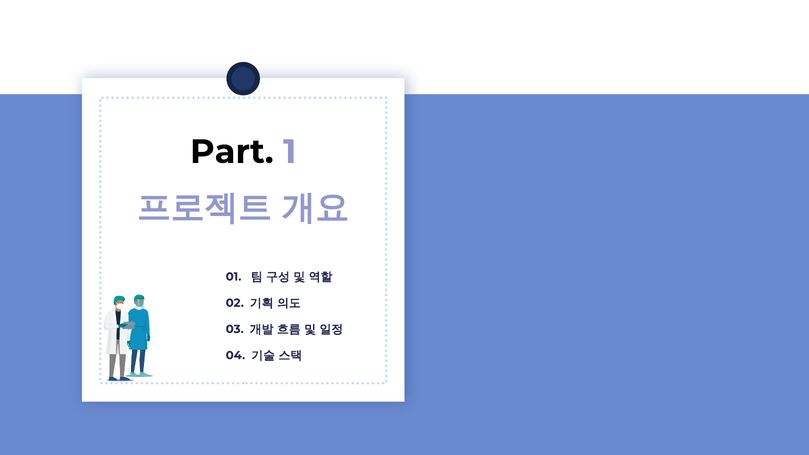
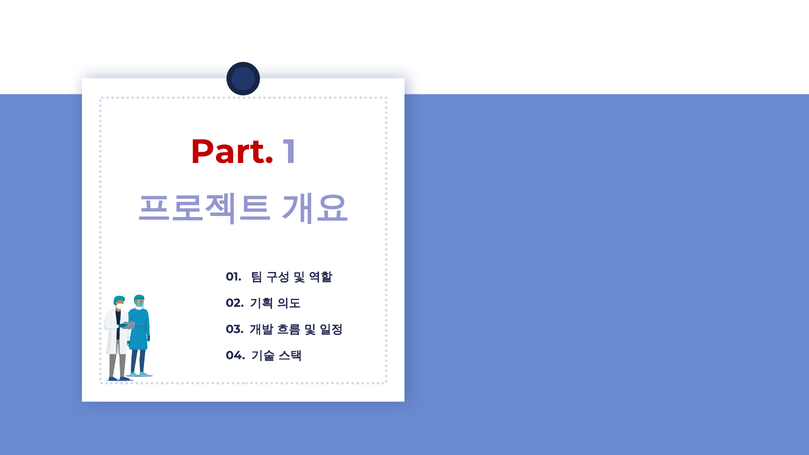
Part colour: black -> red (232, 152)
